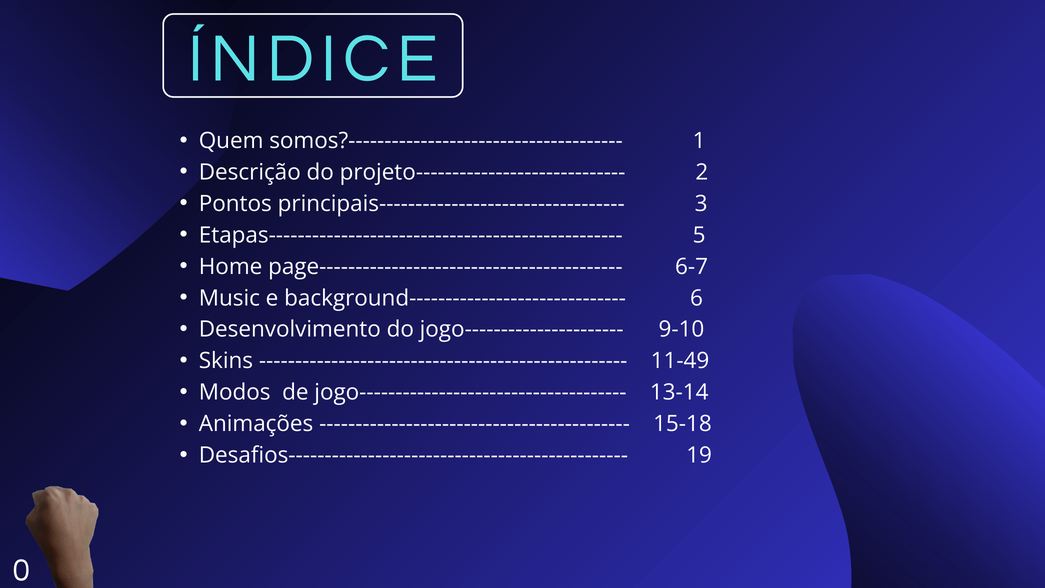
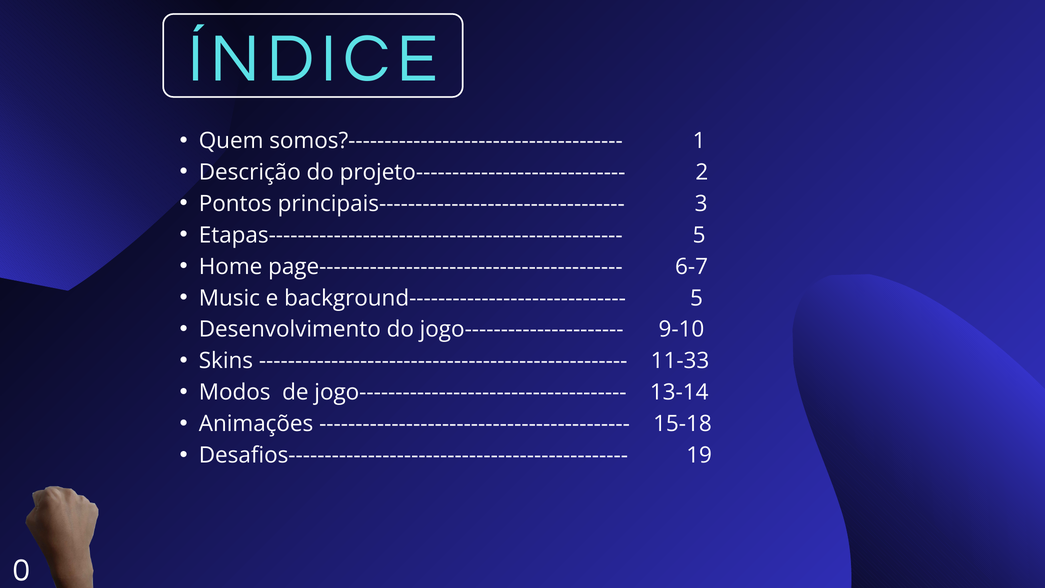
background------------------------------ 6: 6 -> 5 (696, 298)
11-49: 11-49 -> 11-33 (680, 361)
